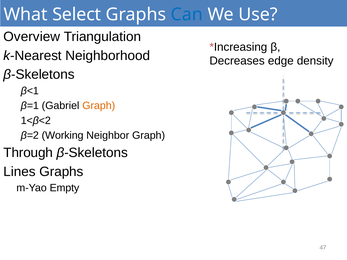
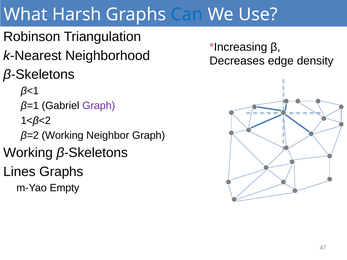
Select: Select -> Harsh (77, 14)
Overview: Overview -> Robinson (32, 37)
Graph colour: orange -> purple (99, 106)
Through: Through -> Working (28, 153)
